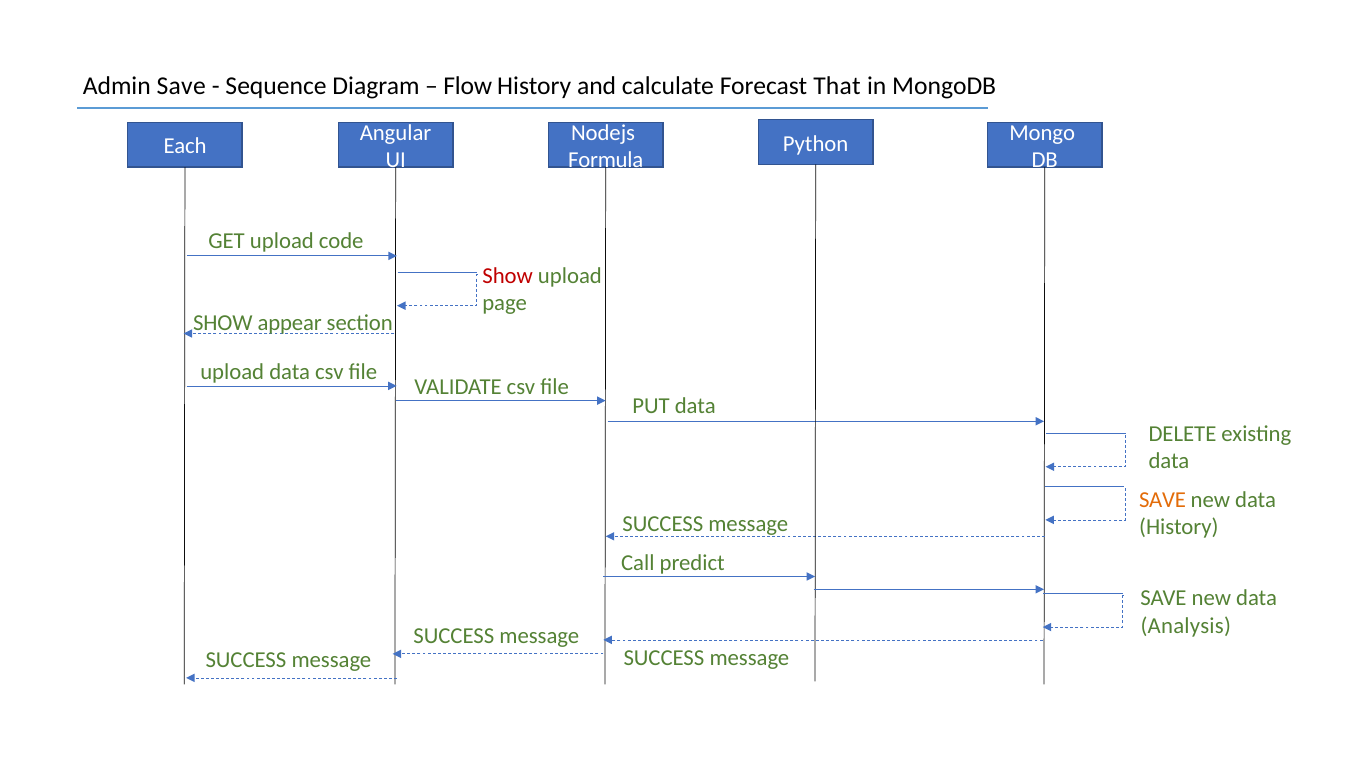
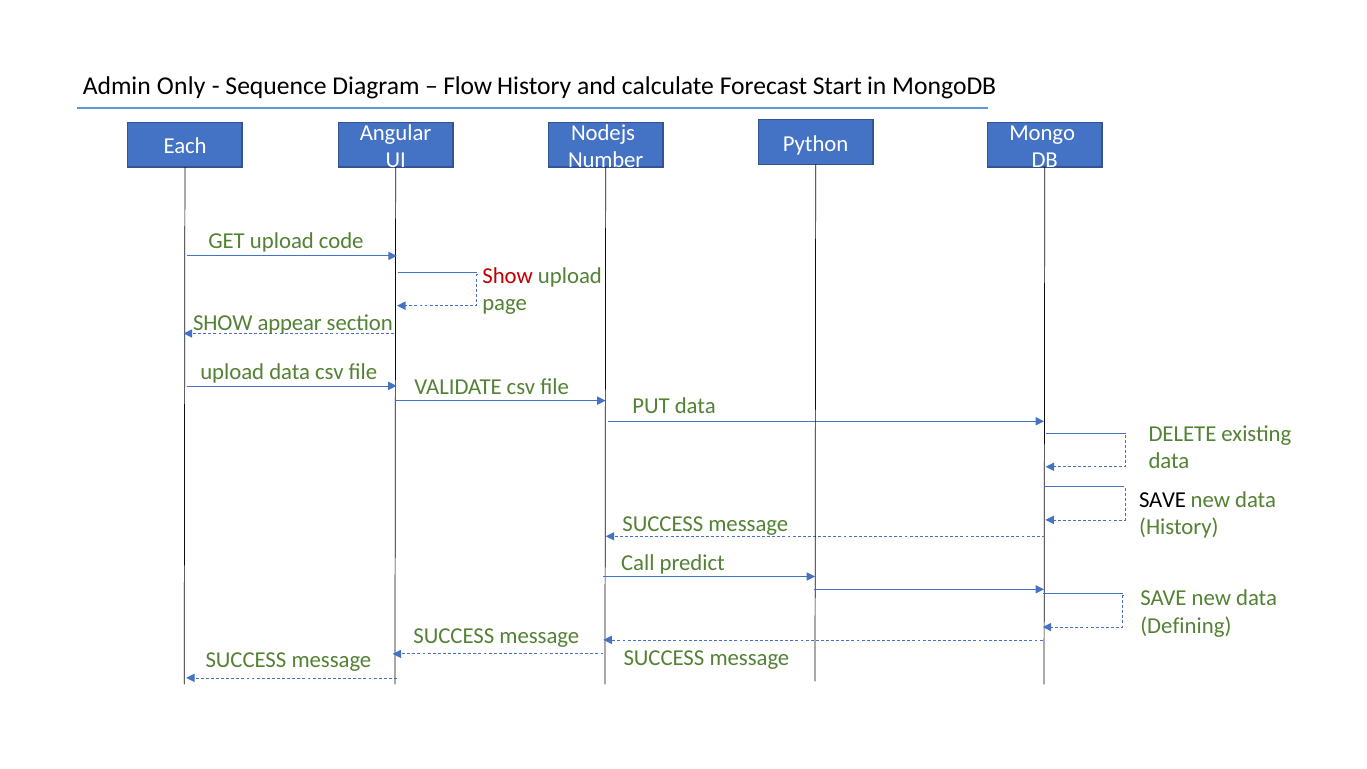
Admin Save: Save -> Only (181, 86)
That: That -> Start (837, 86)
Formula: Formula -> Number (606, 160)
SAVE colour: orange -> black (1162, 500)
Analysis: Analysis -> Defining (1186, 626)
